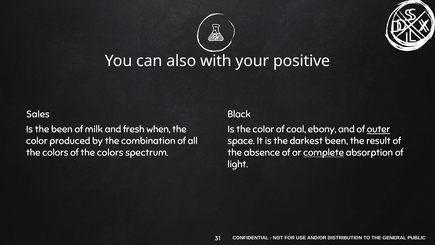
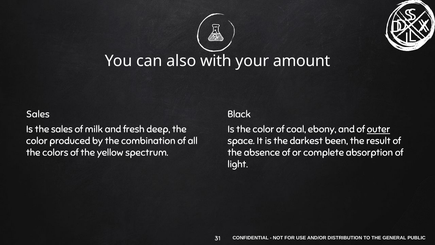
positive: positive -> amount (302, 61)
the been: been -> sales (62, 129)
when: when -> deep (158, 129)
of the colors: colors -> yellow (110, 152)
complete underline: present -> none (324, 152)
